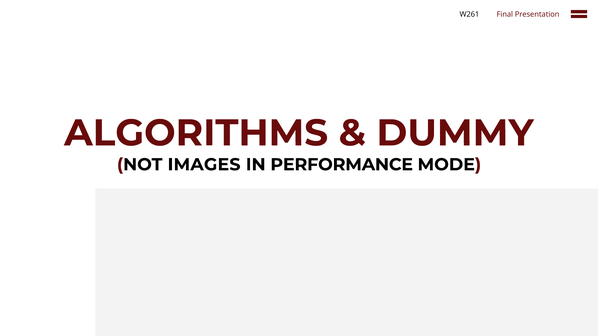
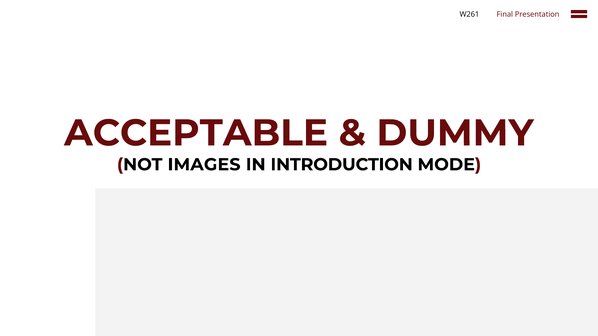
ALGORITHMS: ALGORITHMS -> ACCEPTABLE (196, 133)
PERFORMANCE: PERFORMANCE -> INTRODUCTION (342, 165)
